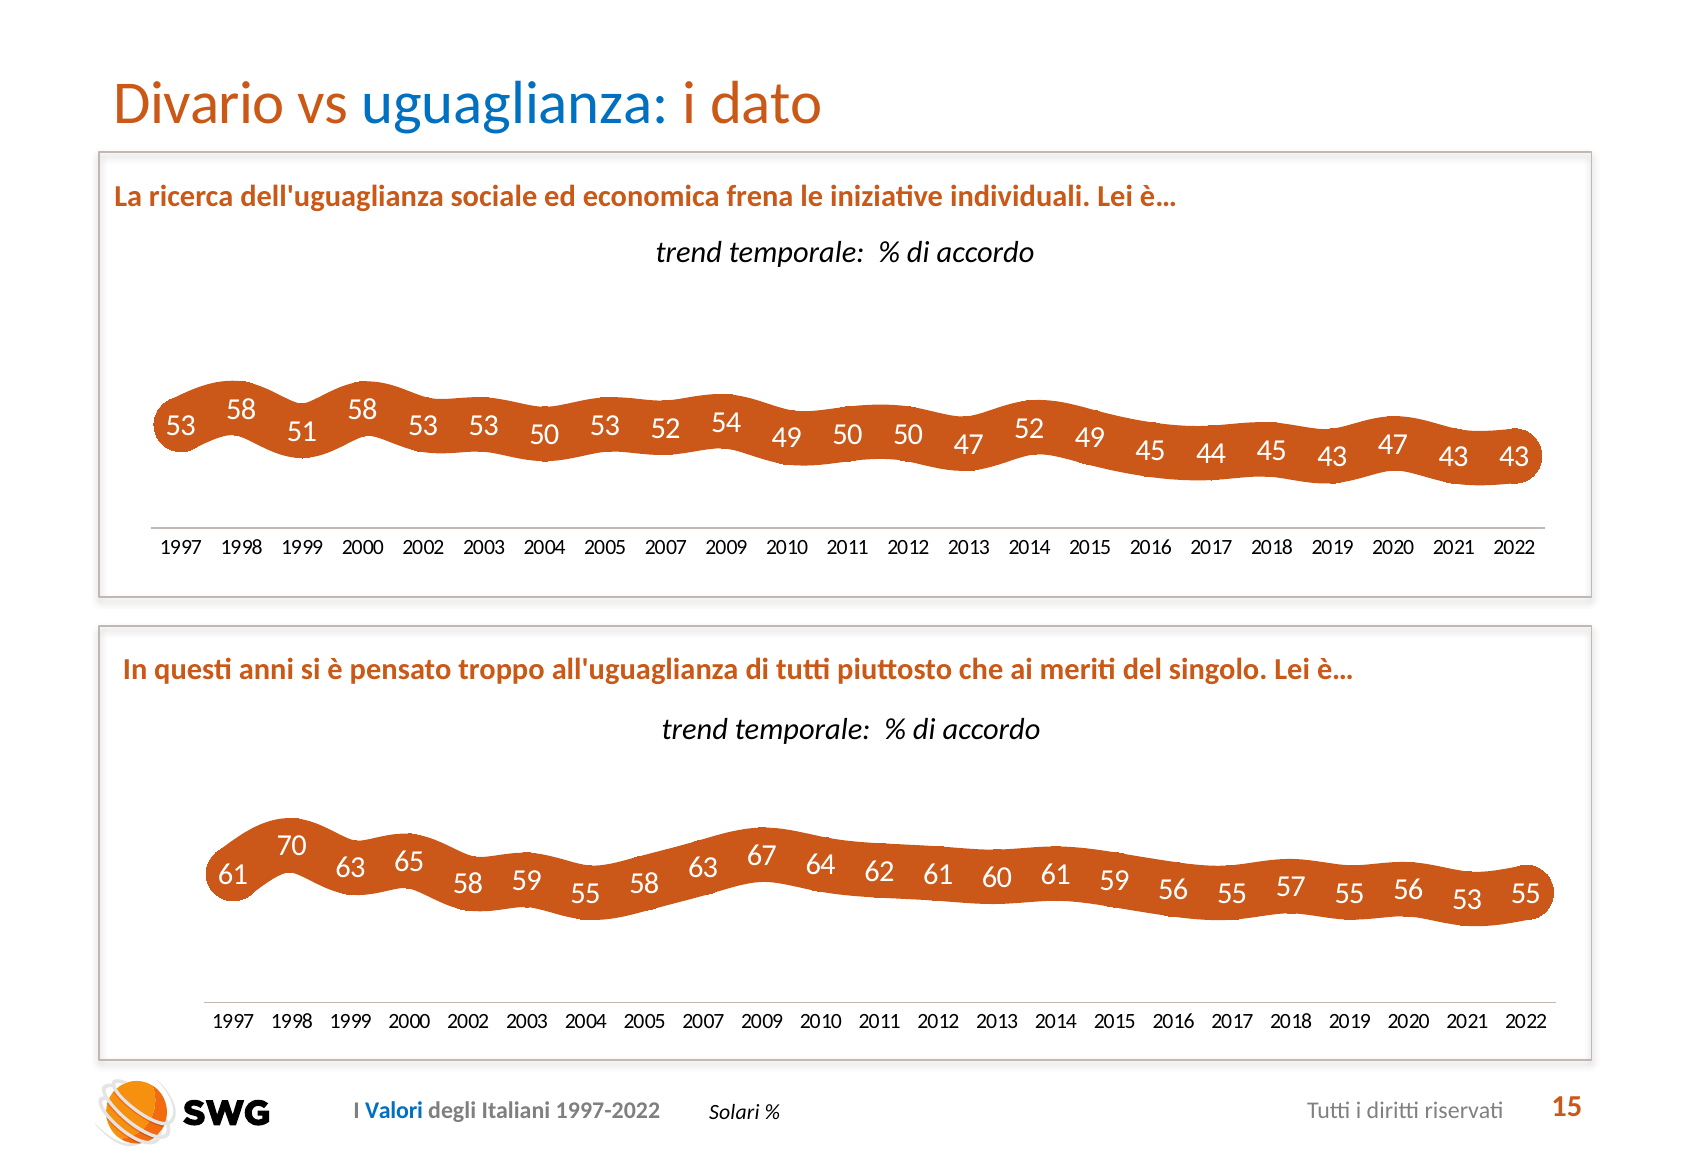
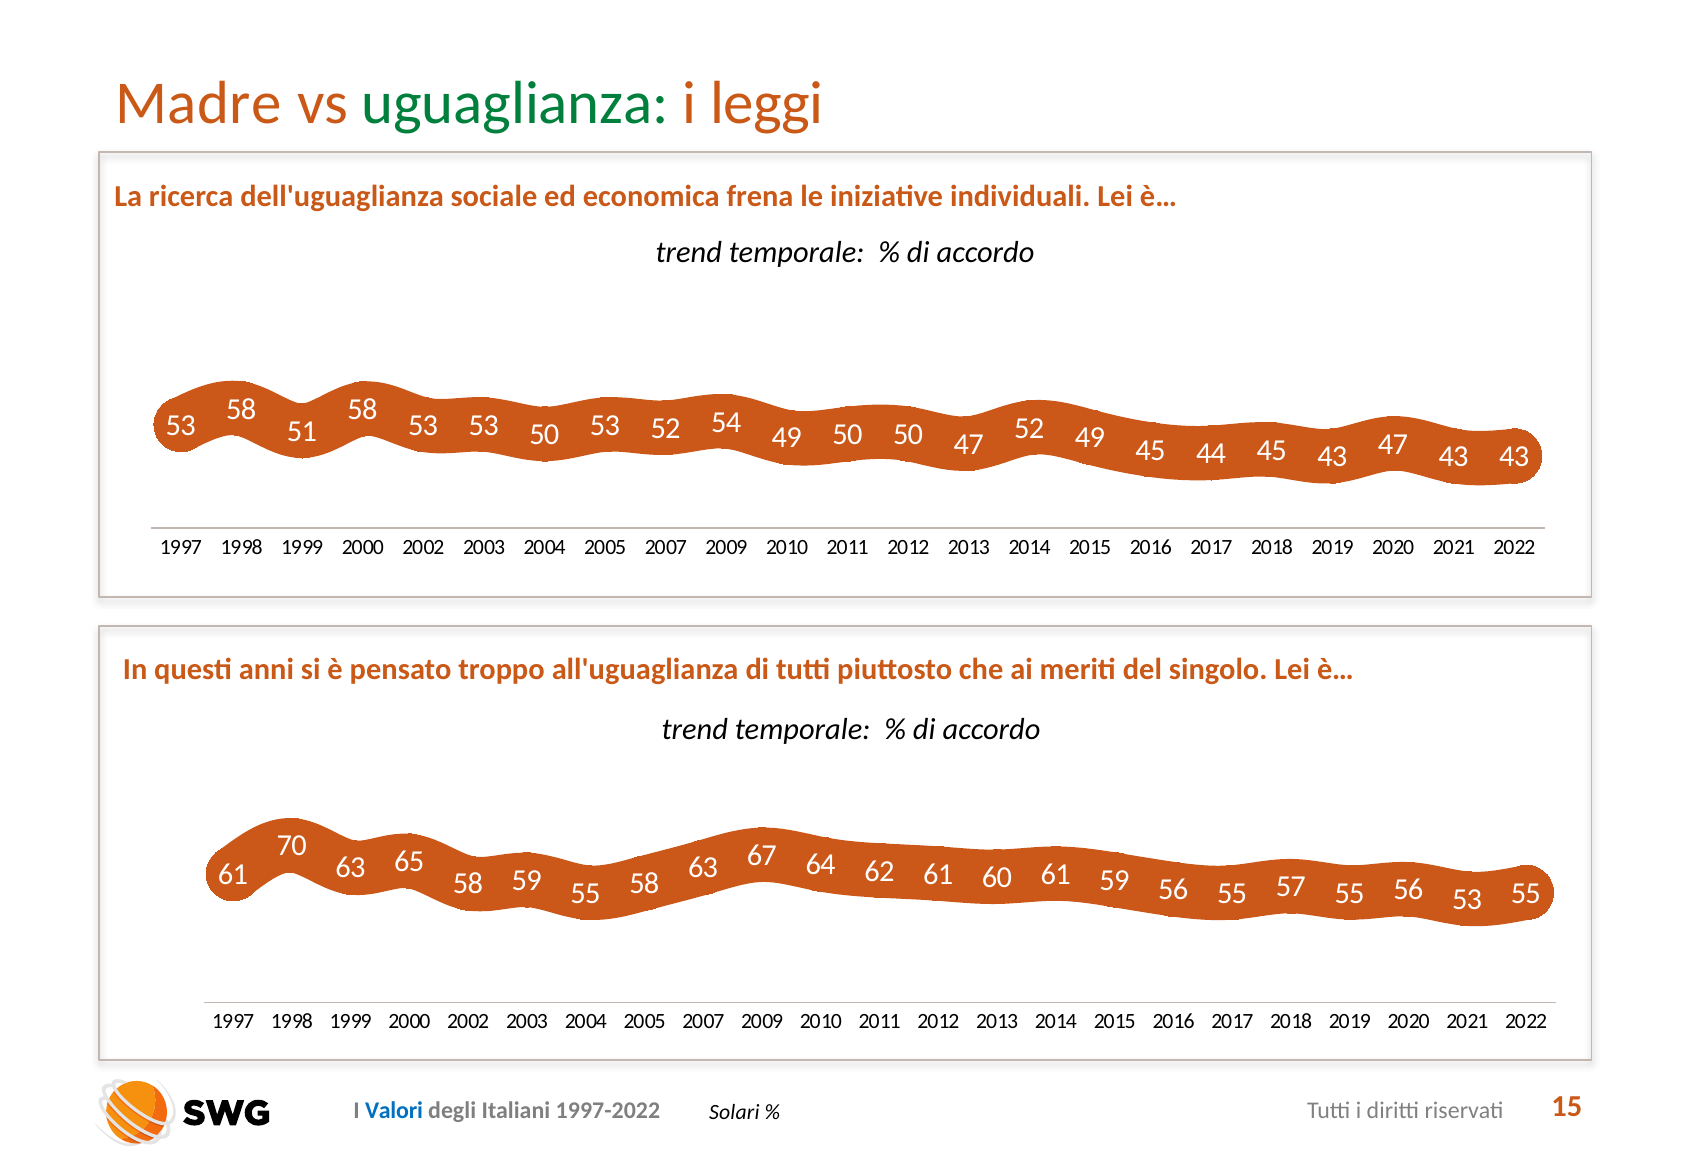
Divario: Divario -> Madre (198, 103)
uguaglianza colour: blue -> green (515, 103)
dato: dato -> leggi (767, 103)
